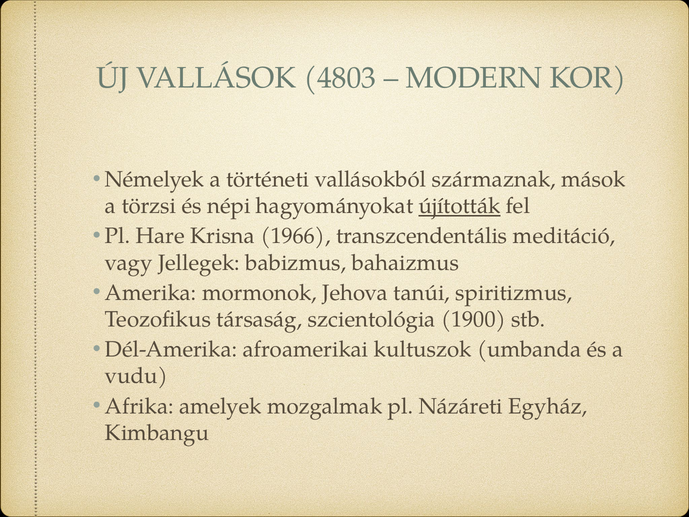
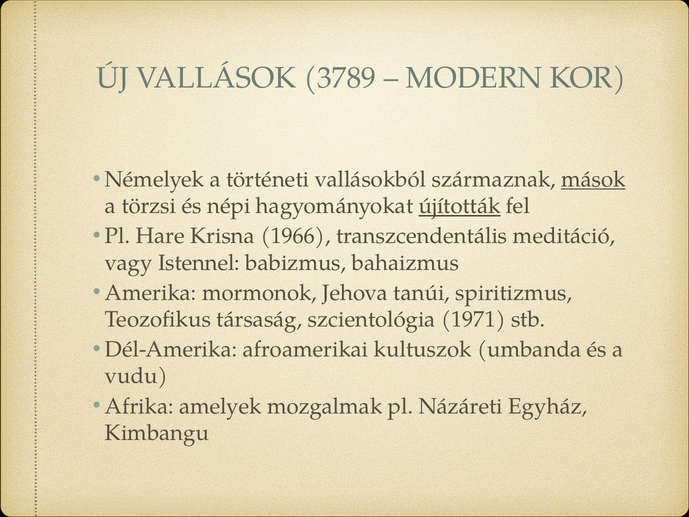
4803: 4803 -> 3789 (340, 78)
mások underline: none -> present (593, 179)
Jellegek: Jellegek -> Istennel (199, 263)
1900: 1900 -> 1971 (473, 319)
